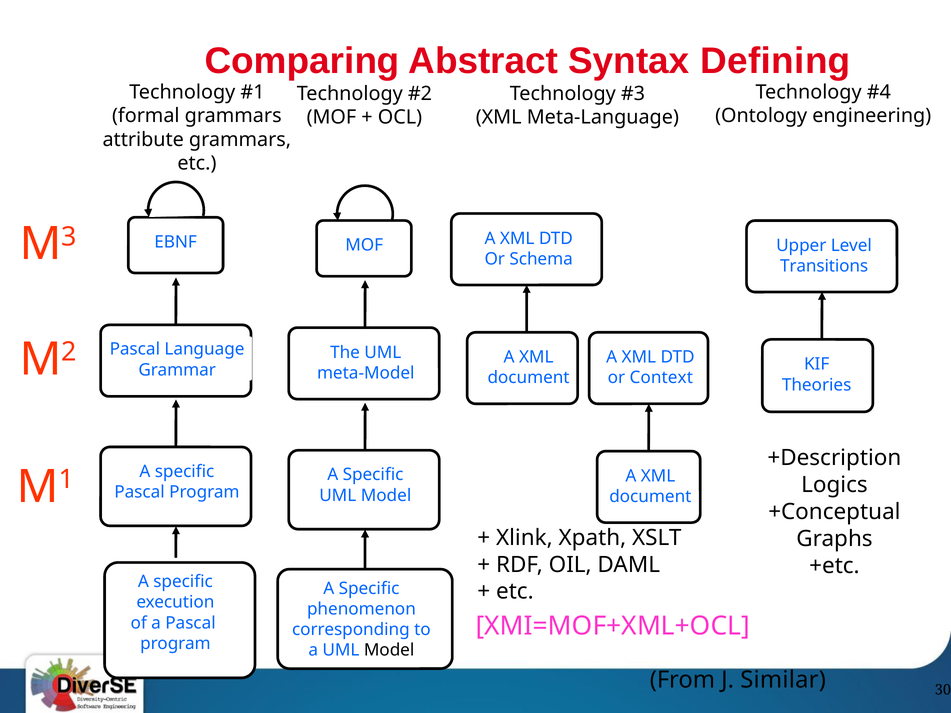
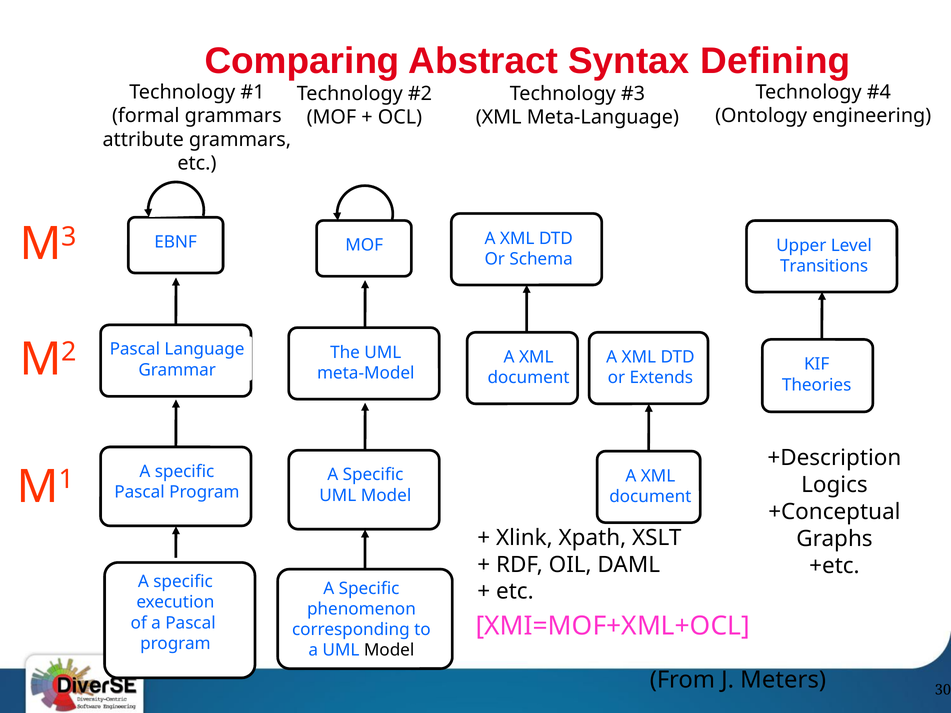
Context: Context -> Extends (661, 378)
Similar: Similar -> Meters (783, 680)
